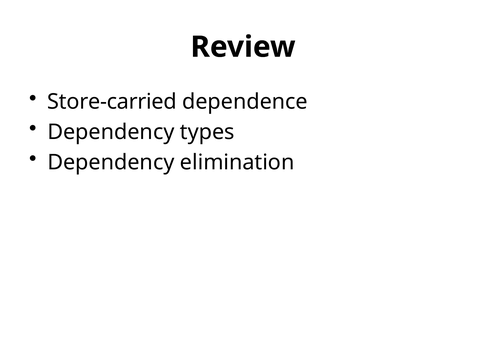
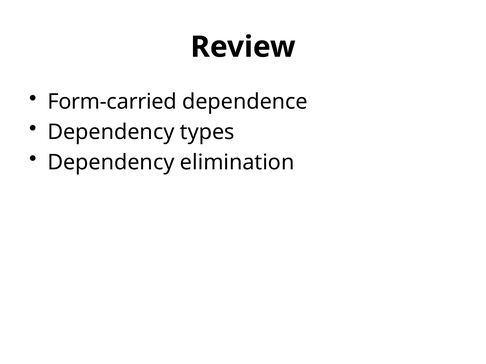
Store-carried: Store-carried -> Form-carried (112, 102)
